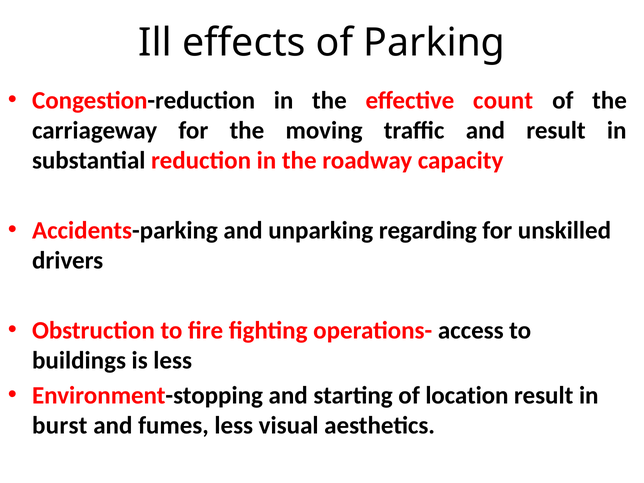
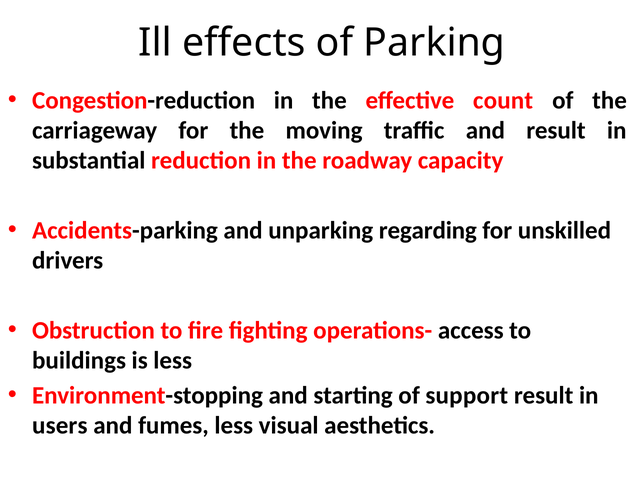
location: location -> support (467, 396)
burst: burst -> users (60, 425)
